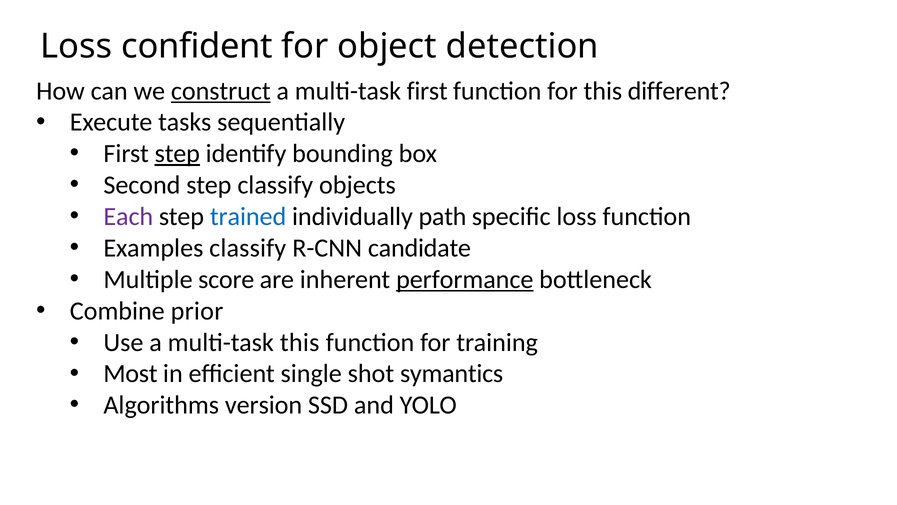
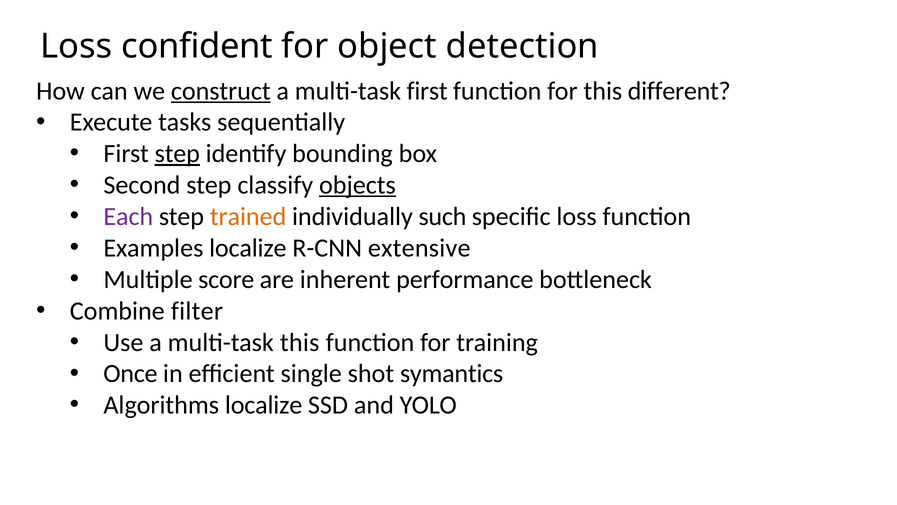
objects underline: none -> present (357, 185)
trained colour: blue -> orange (248, 216)
path: path -> such (442, 216)
Examples classify: classify -> localize (248, 248)
candidate: candidate -> extensive (419, 248)
performance underline: present -> none (465, 279)
prior: prior -> filter (197, 311)
Most: Most -> Once (130, 374)
Algorithms version: version -> localize (264, 405)
